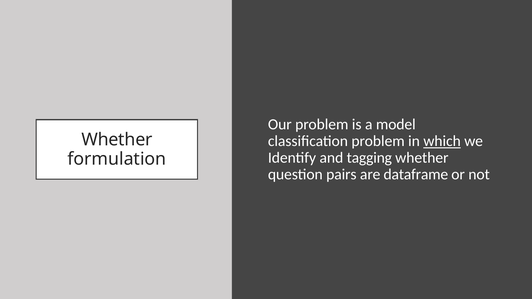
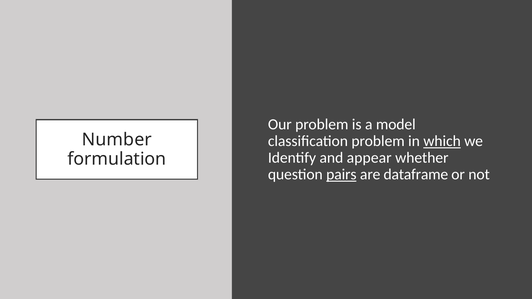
Whether: Whether -> Number (117, 140)
tagging: tagging -> appear (369, 158)
pairs underline: none -> present (341, 175)
